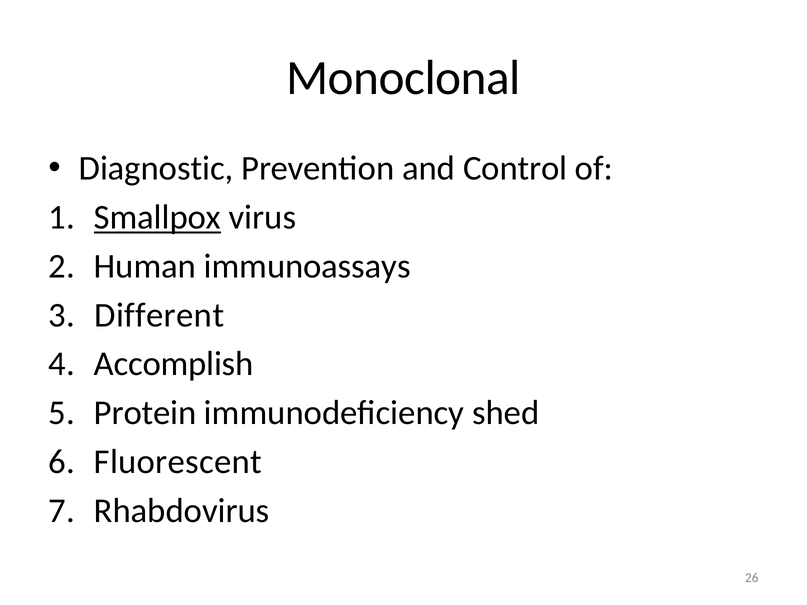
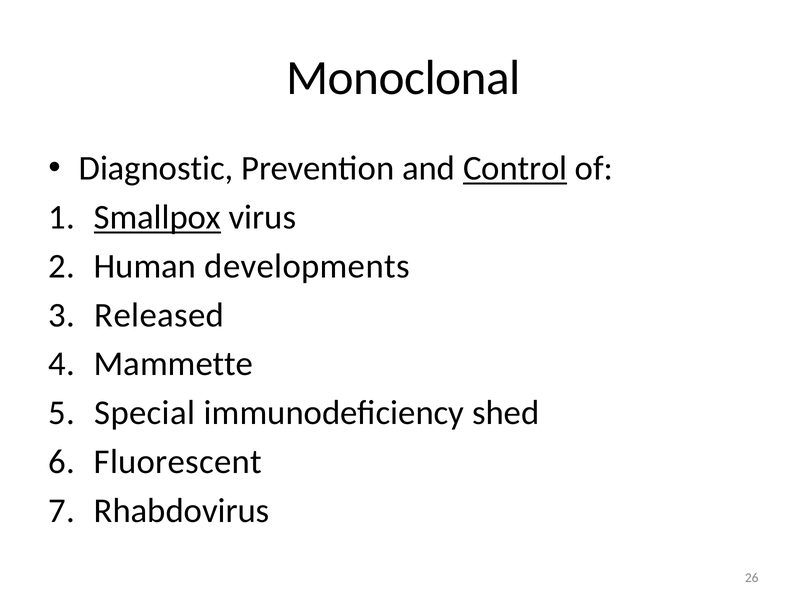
Control underline: none -> present (515, 169)
immunoassays: immunoassays -> developments (307, 266)
Different: Different -> Released (159, 315)
Accomplish: Accomplish -> Mammette (174, 364)
Protein: Protein -> Special (145, 413)
